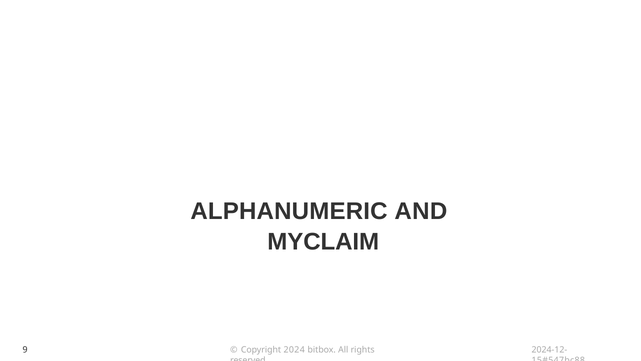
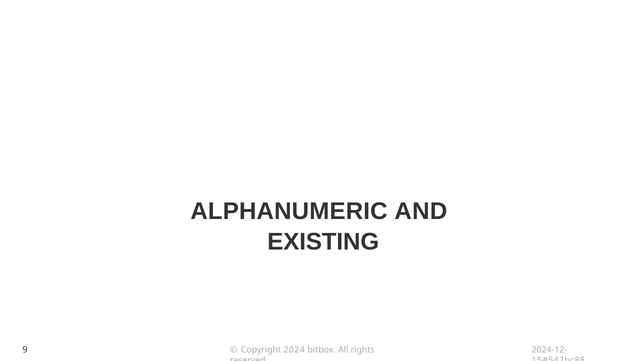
MYCLAIM: MYCLAIM -> EXISTING (323, 242)
